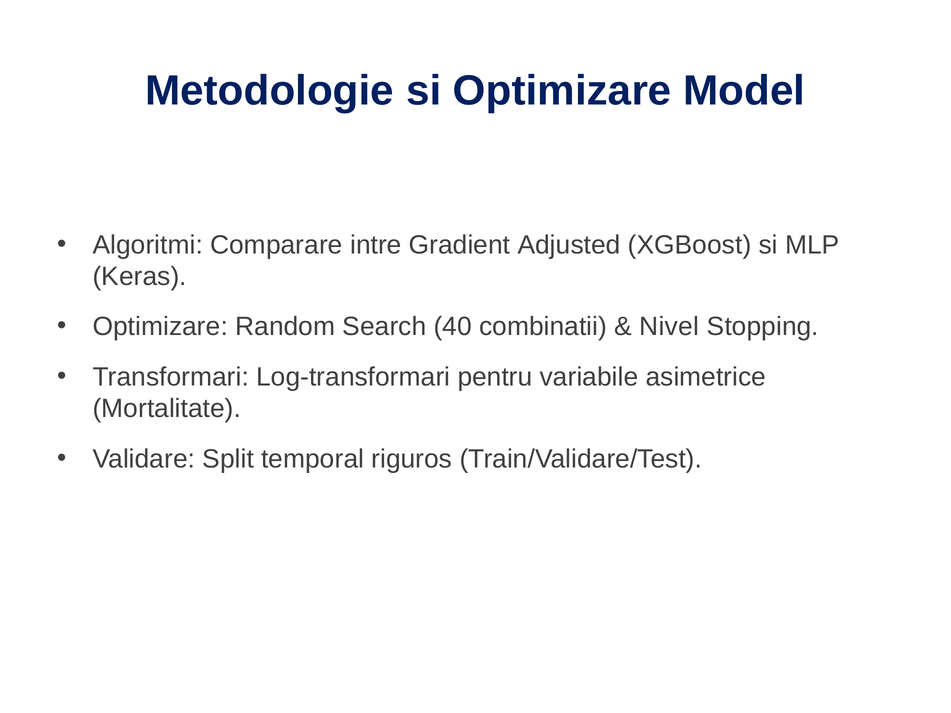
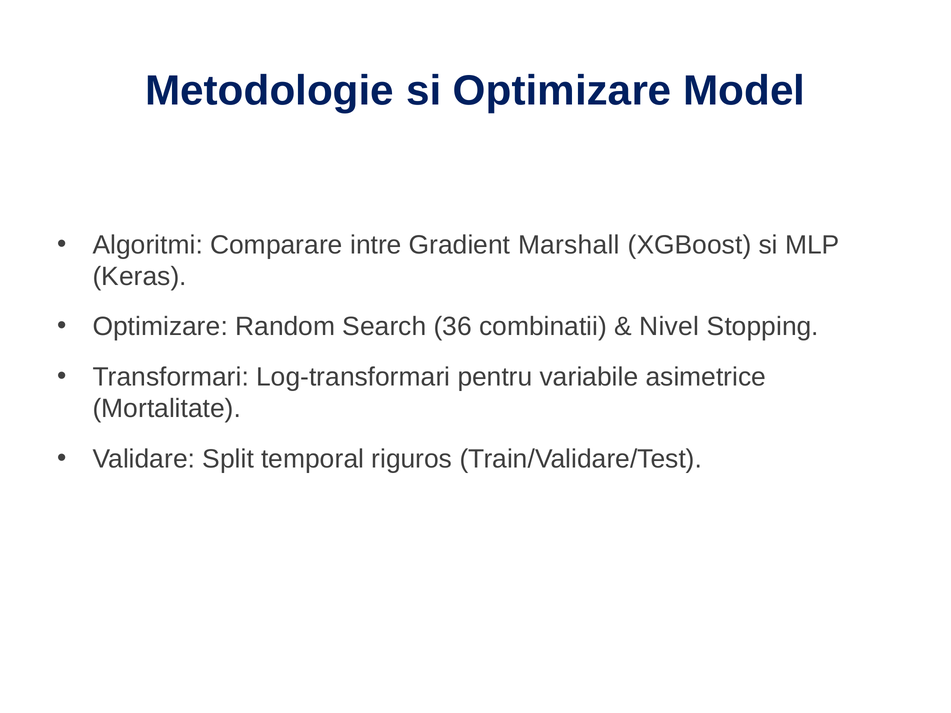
Adjusted: Adjusted -> Marshall (569, 245)
40: 40 -> 36 (453, 327)
